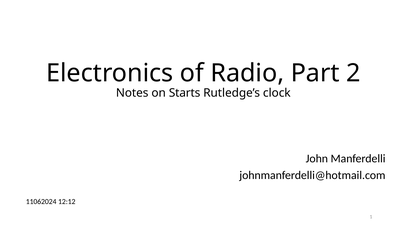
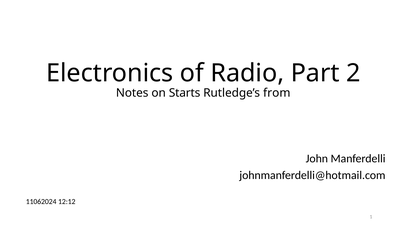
clock: clock -> from (277, 93)
